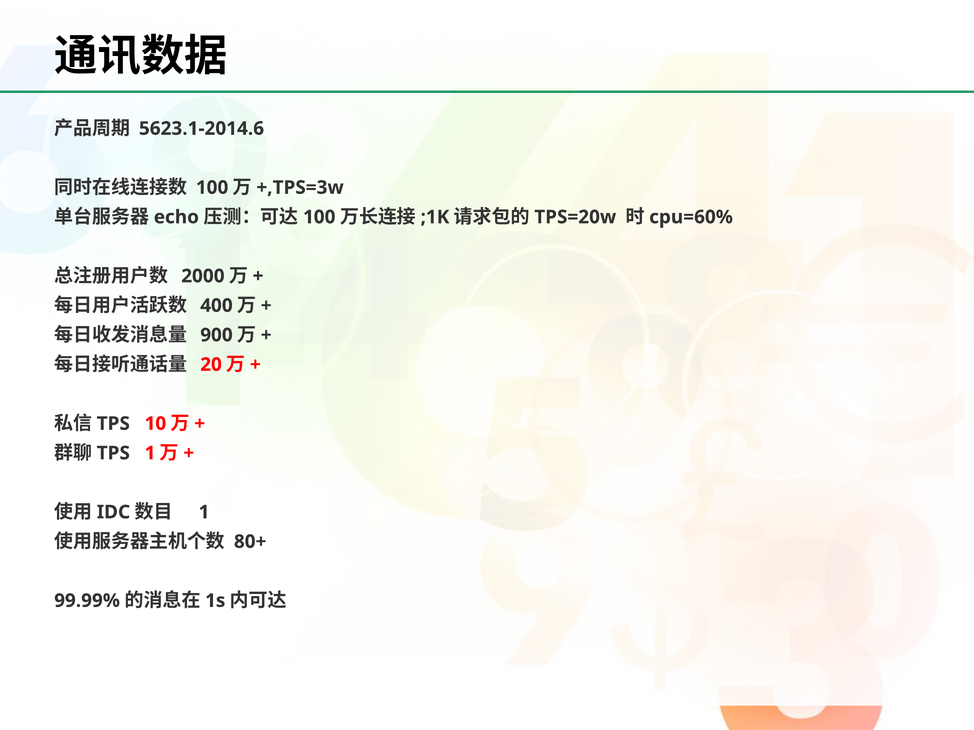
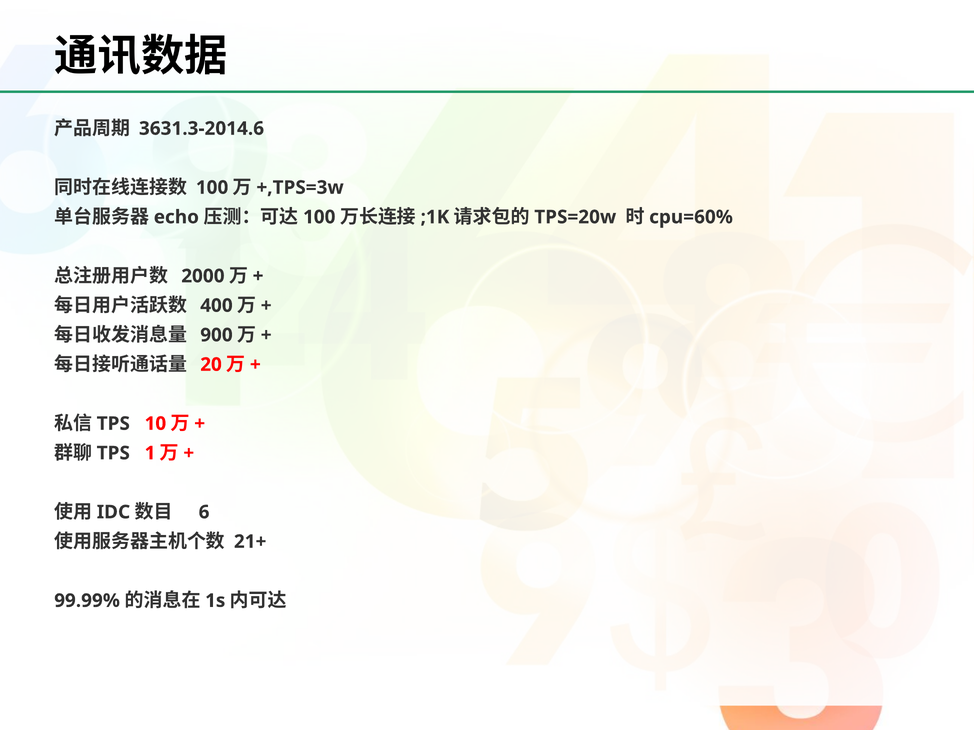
5623.1-2014.6: 5623.1-2014.6 -> 3631.3-2014.6 (201, 129)
1: 1 -> 6 (204, 512)
80+: 80+ -> 21+ (250, 542)
